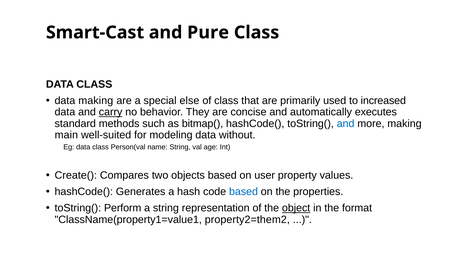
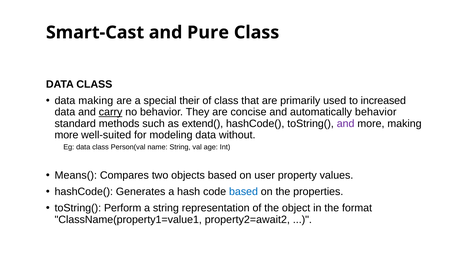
else: else -> their (190, 101)
automatically executes: executes -> behavior (376, 112)
bitmap(: bitmap( -> extend( (203, 124)
and colour: blue -> purple (346, 124)
main: main -> more (66, 135)
Create(: Create( -> Means( (76, 175)
object underline: present -> none (296, 208)
property2=them2: property2=them2 -> property2=await2 (247, 220)
